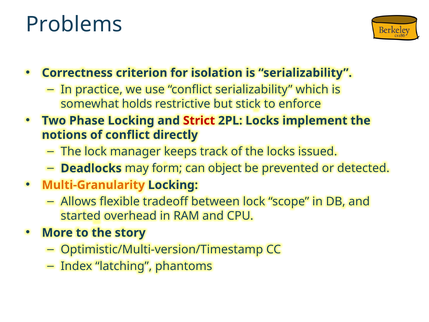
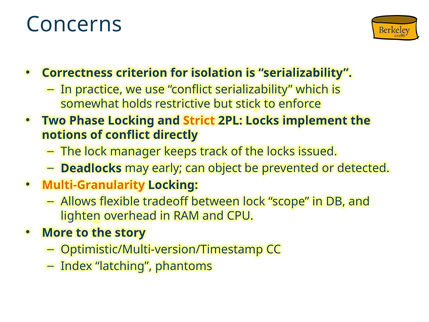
Problems: Problems -> Concerns (74, 24)
Strict colour: red -> orange (199, 121)
form: form -> early (167, 168)
started: started -> lighten (81, 216)
